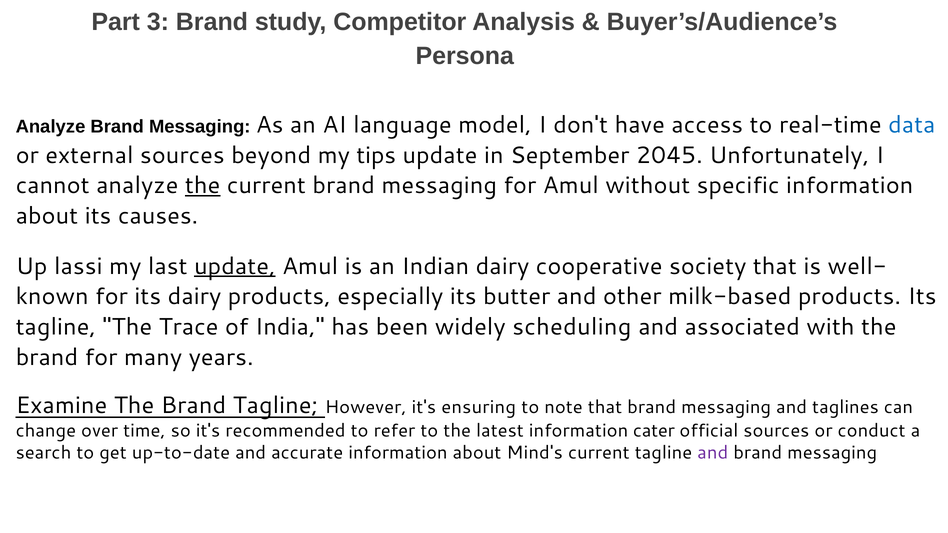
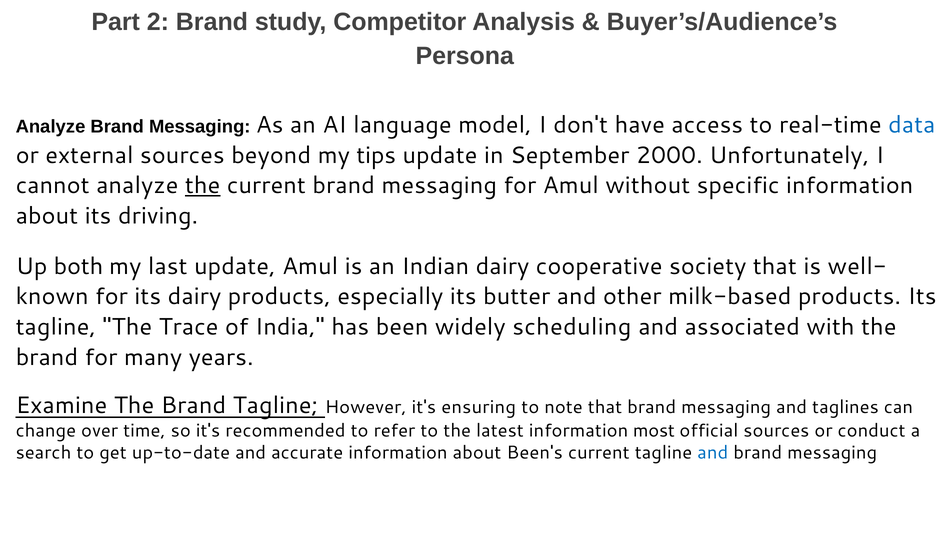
3: 3 -> 2 (158, 22)
2045: 2045 -> 2000 (669, 155)
causes: causes -> driving (158, 216)
lassi: lassi -> both (78, 266)
update underline: present -> none (235, 266)
cater: cater -> most (654, 431)
Mind's: Mind's -> Been's (535, 453)
and colour: purple -> blue (713, 453)
